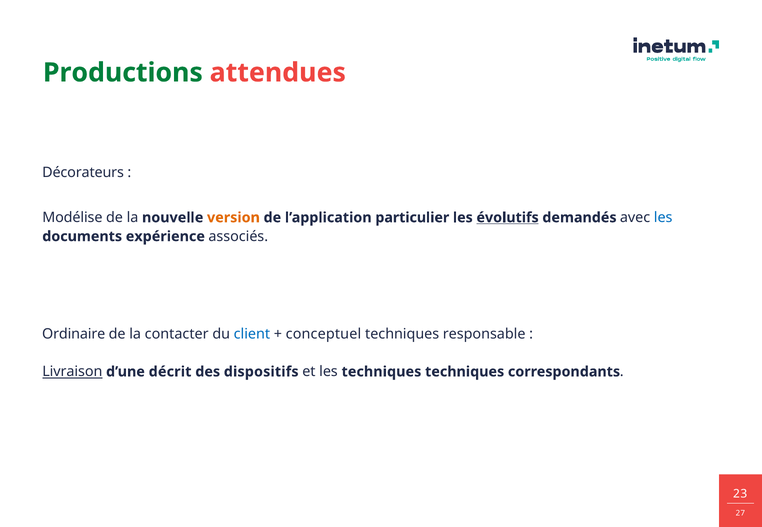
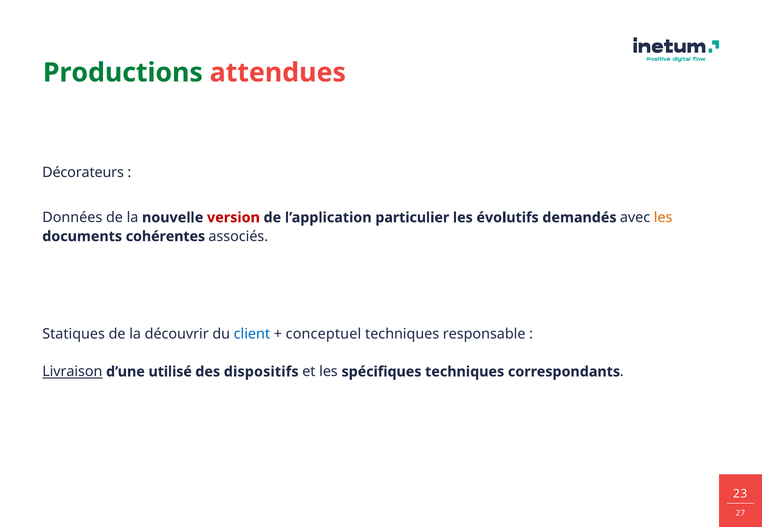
Modélise: Modélise -> Données (72, 218)
version colour: orange -> red (233, 218)
évolutifs underline: present -> none (508, 218)
les colour: blue -> orange (663, 218)
expérience: expérience -> cohérentes (165, 237)
Ordinaire: Ordinaire -> Statiques (74, 334)
contacter: contacter -> découvrir (177, 334)
décrit: décrit -> utilisé (170, 372)
les techniques: techniques -> spécifiques (382, 372)
